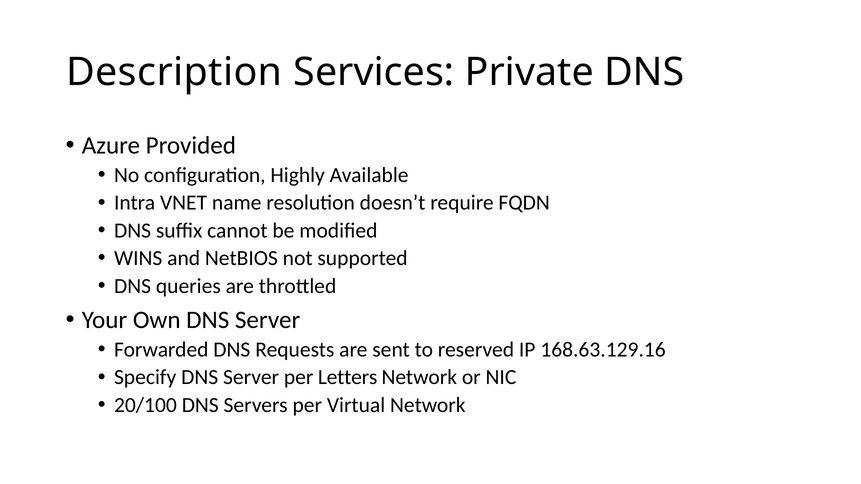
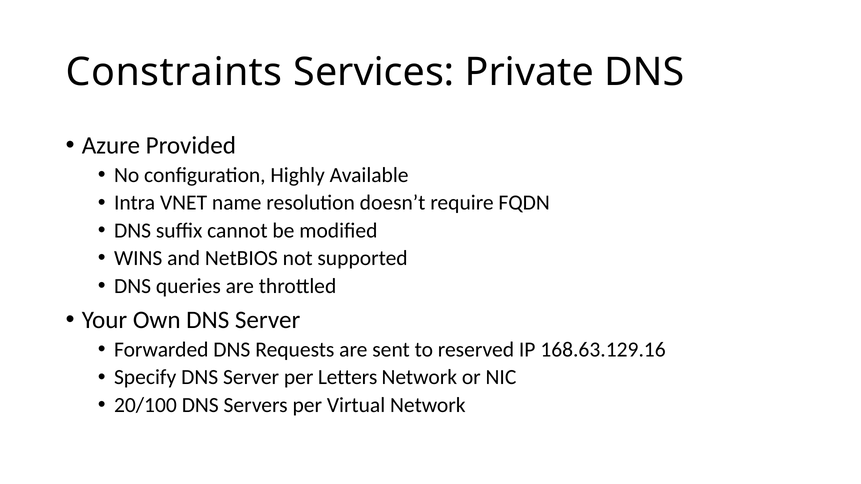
Description: Description -> Constraints (174, 72)
